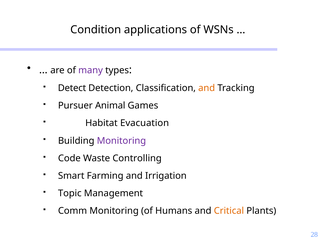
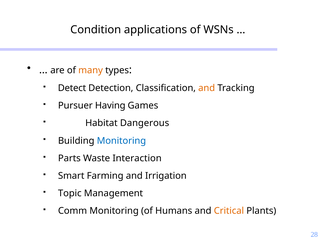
many colour: purple -> orange (91, 70)
Animal: Animal -> Having (110, 106)
Evacuation: Evacuation -> Dangerous (145, 124)
Monitoring colour: purple -> blue (121, 141)
Code: Code -> Parts (69, 159)
Controlling: Controlling -> Interaction (137, 159)
